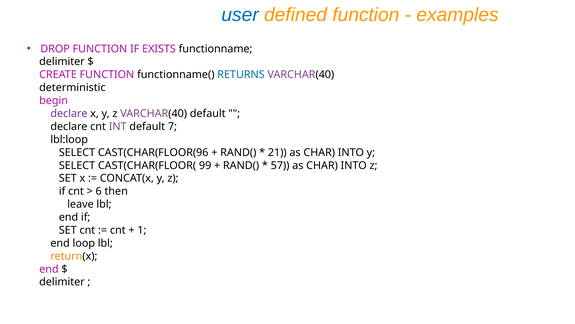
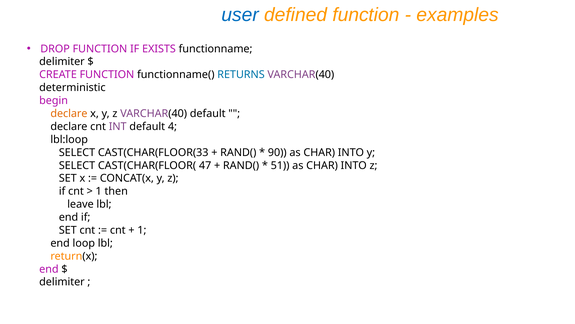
declare colour: purple -> orange (69, 113)
7: 7 -> 4 (172, 126)
CAST(CHAR(FLOOR(96: CAST(CHAR(FLOOR(96 -> CAST(CHAR(FLOOR(33 (153, 152)
21: 21 -> 90 (277, 152)
99: 99 -> 47 (205, 165)
57: 57 -> 51 (280, 165)
6: 6 -> 1 (99, 191)
